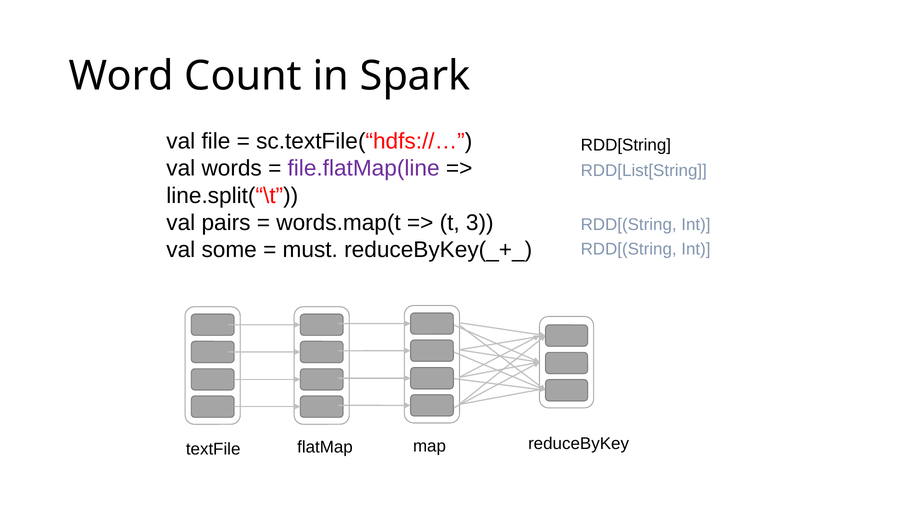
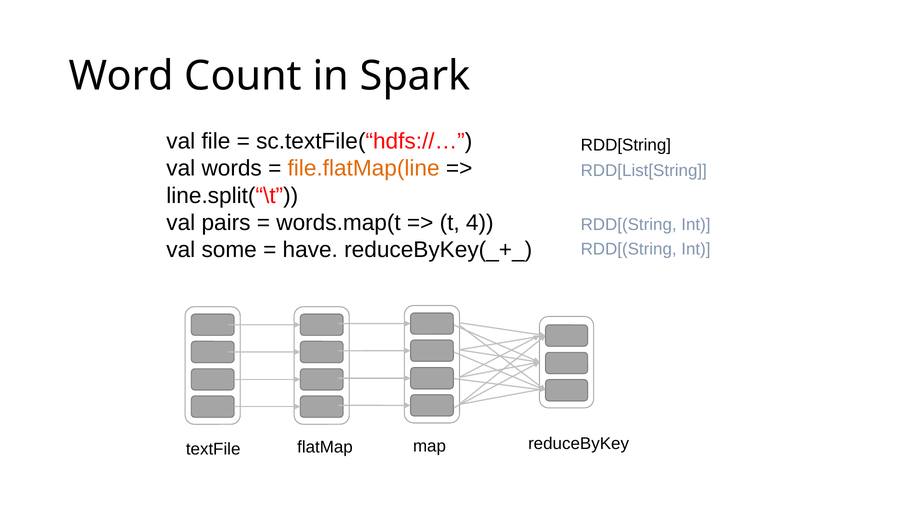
file.flatMap(line colour: purple -> orange (364, 169)
3: 3 -> 4 (480, 223)
must: must -> have (310, 250)
